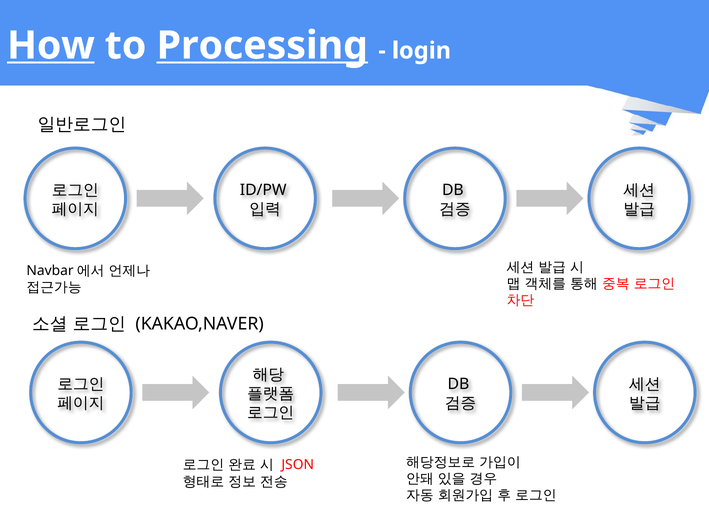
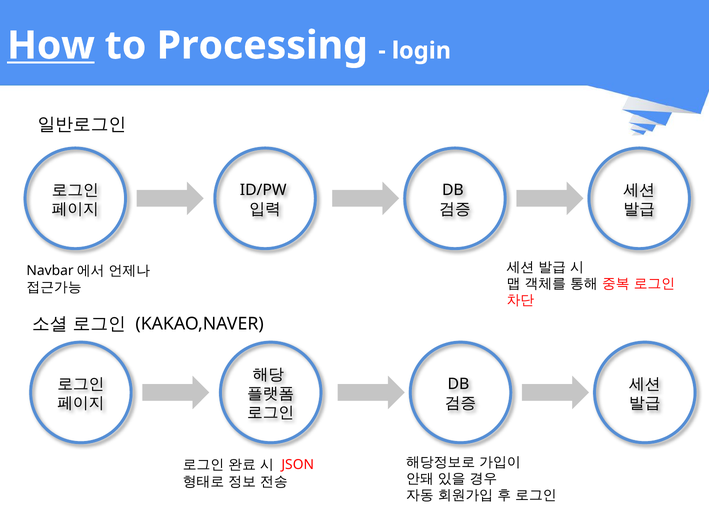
Processing underline: present -> none (262, 46)
